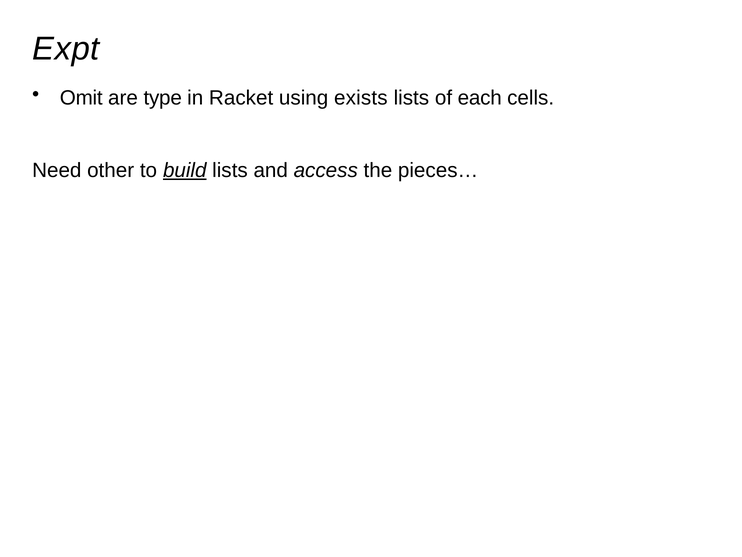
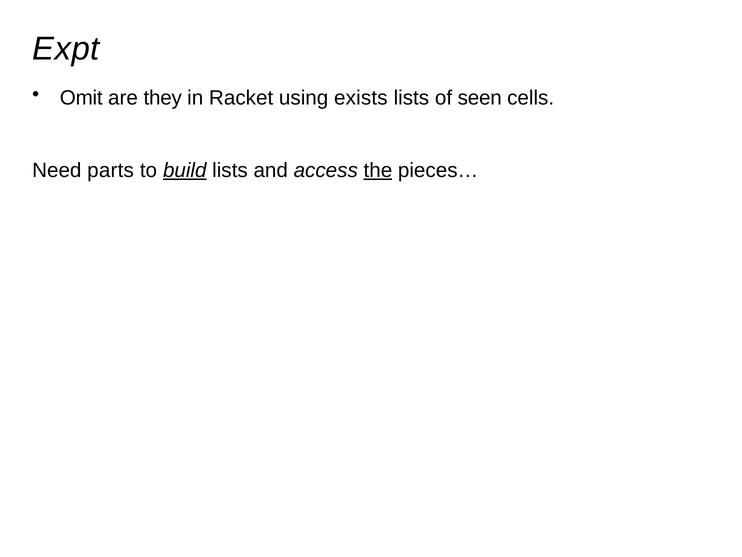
type: type -> they (163, 98)
each: each -> seen (480, 98)
other: other -> parts (111, 170)
the underline: none -> present (378, 170)
